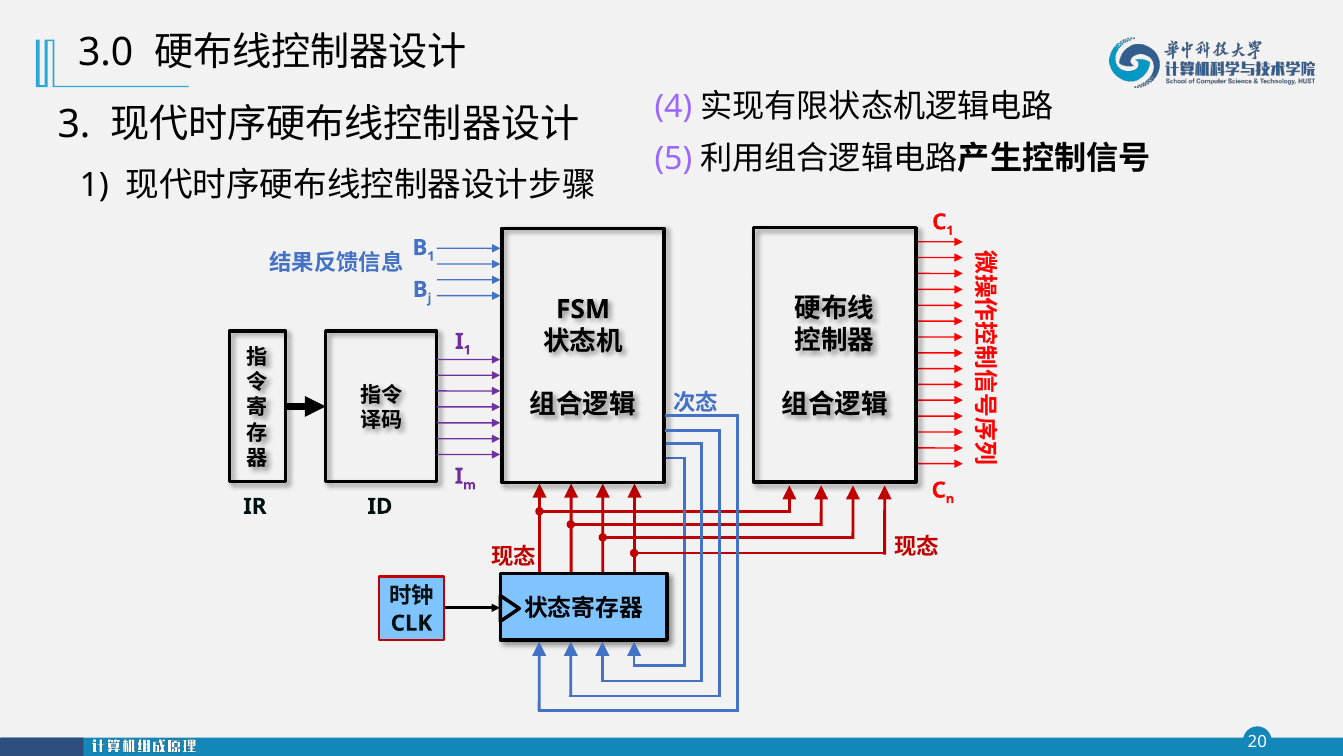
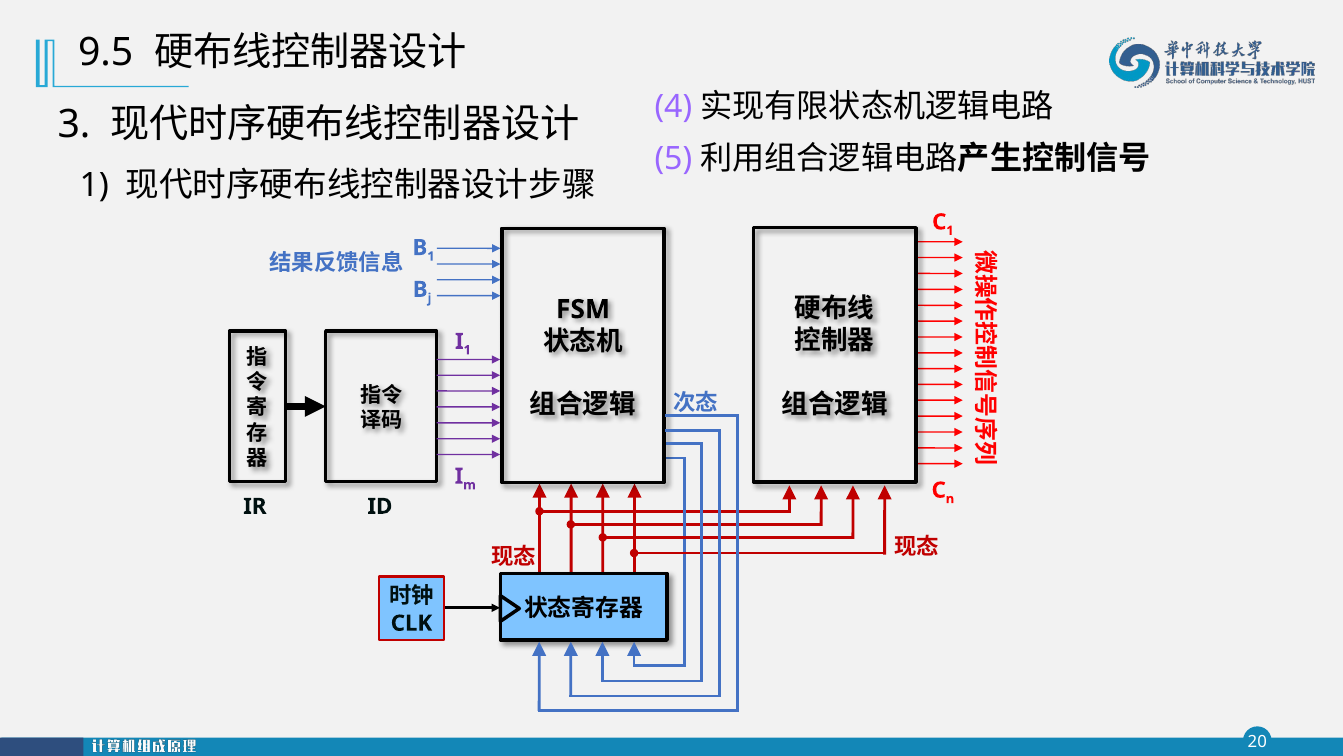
3.0: 3.0 -> 9.5 (106, 53)
